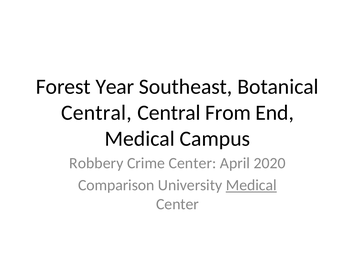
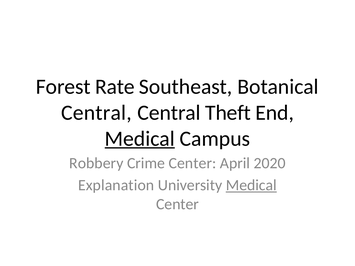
Year: Year -> Rate (115, 87)
From: From -> Theft (228, 113)
Medical underline: none -> present (140, 139)
Comparison: Comparison -> Explanation (116, 185)
